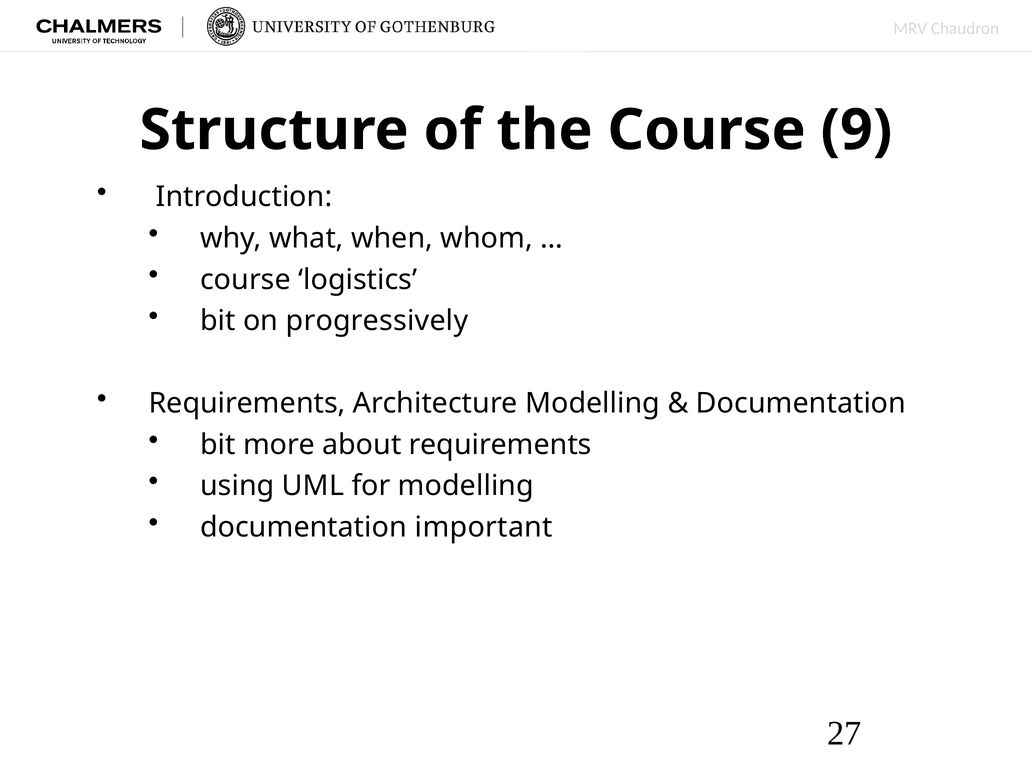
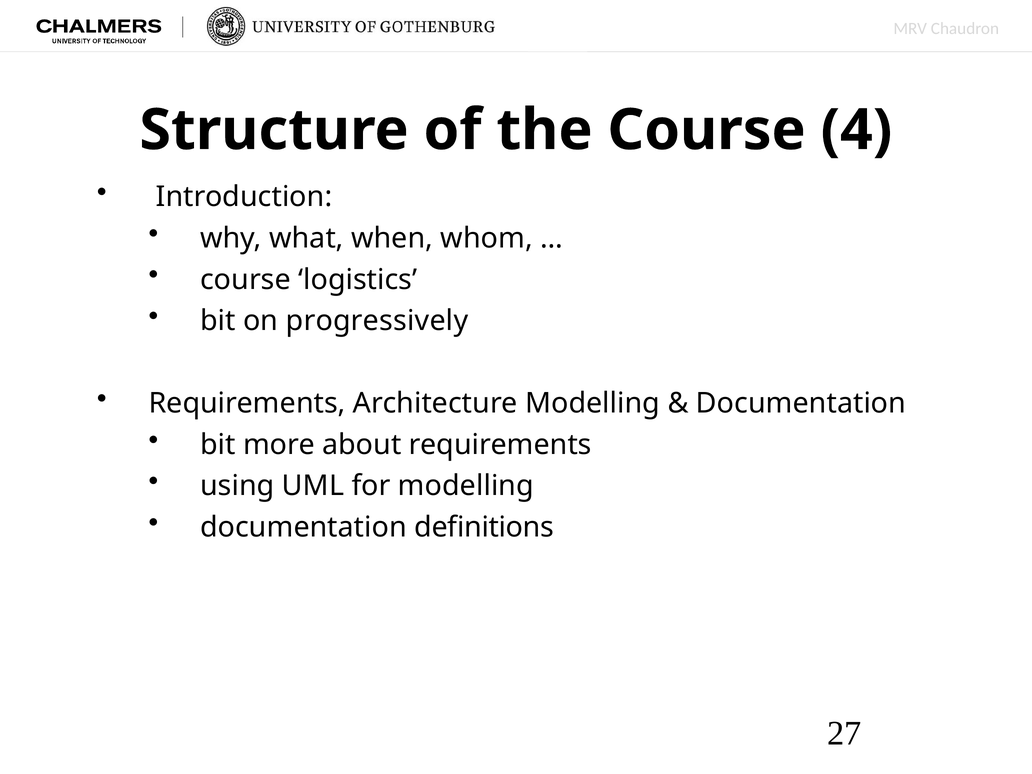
9: 9 -> 4 (856, 130)
important: important -> definitions (484, 527)
